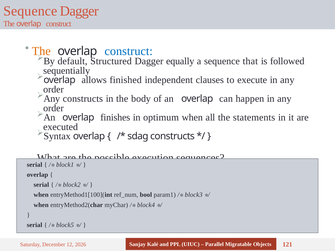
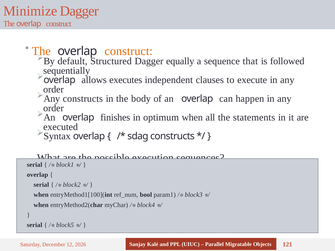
Sequence: Sequence -> Minimize (30, 11)
construct colour: blue -> orange (129, 51)
finished: finished -> executes (126, 80)
